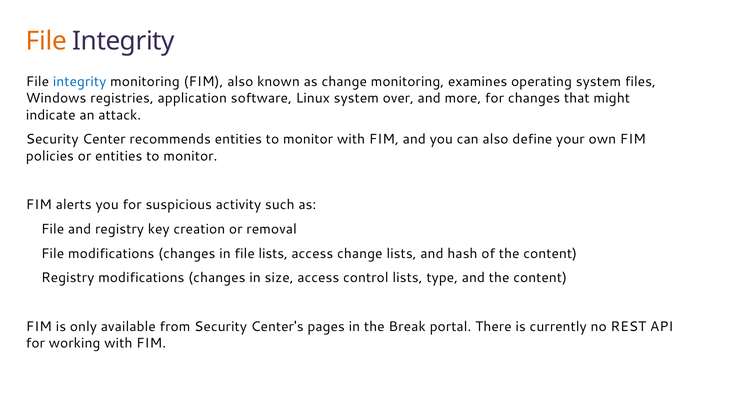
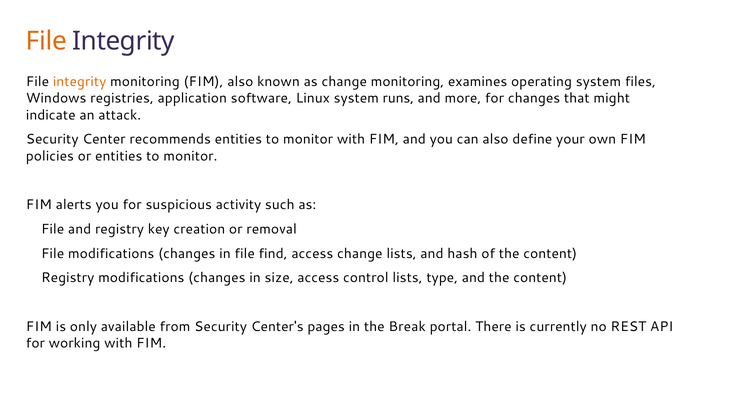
integrity colour: blue -> orange (80, 82)
over: over -> runs (398, 98)
file lists: lists -> find (273, 253)
